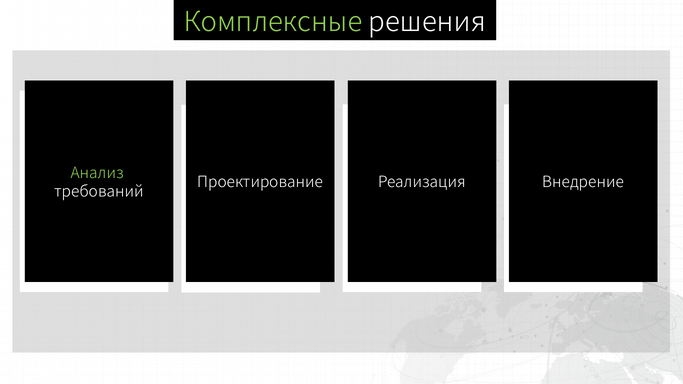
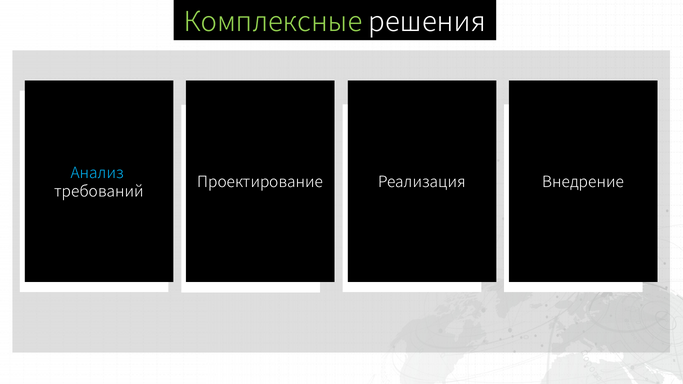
Анализ colour: light green -> light blue (97, 173)
